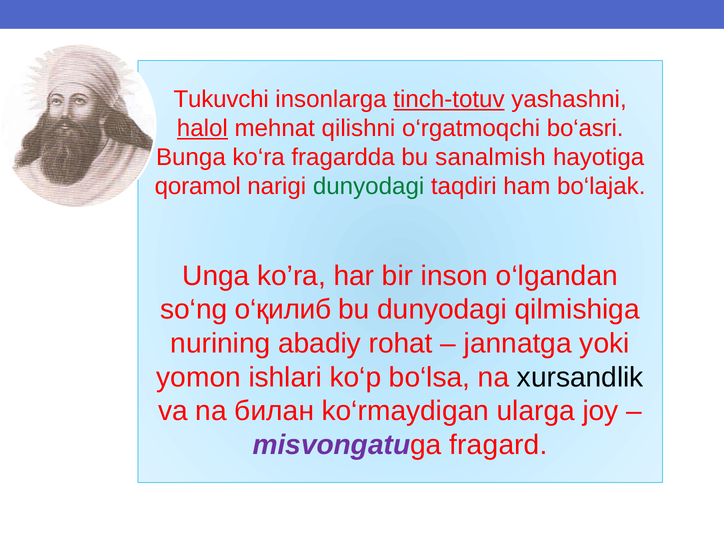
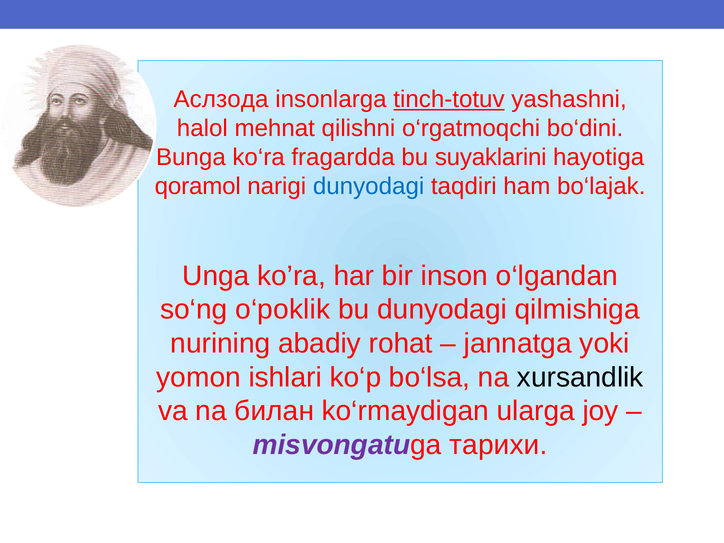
Tukuvchi: Tukuvchi -> Аслзода (221, 99)
halol underline: present -> none (202, 128)
bo‘asri: bo‘asri -> bo‘dini (585, 128)
sanalmish: sanalmish -> suyaklarini (491, 157)
dunyodagi colour: green -> blue (369, 186)
o‘қилиб: o‘қилиб -> o‘poklik (283, 310)
fragard: fragard -> тарихи (498, 445)
